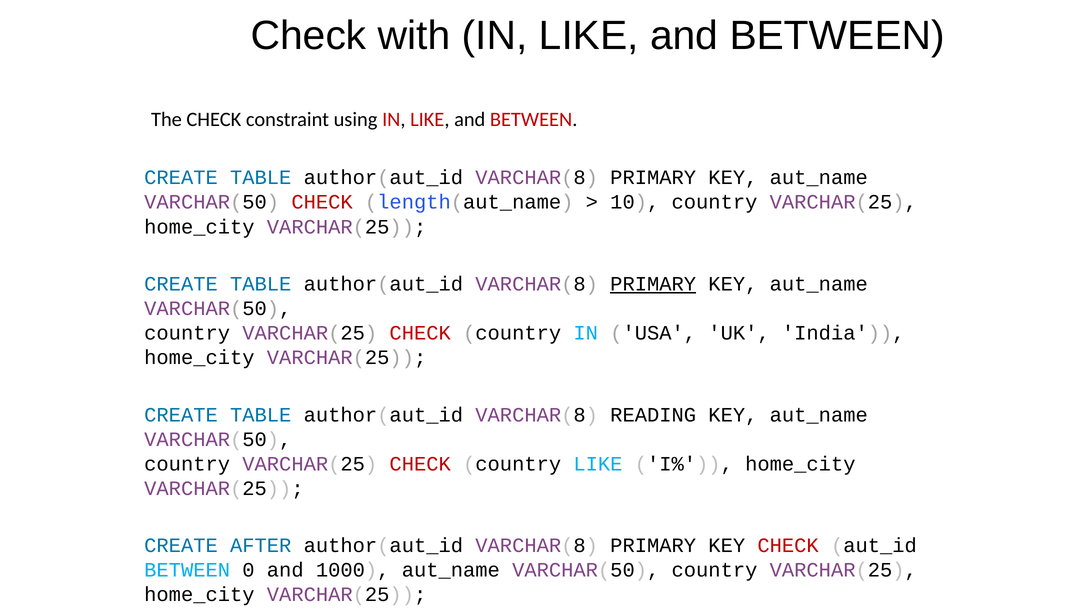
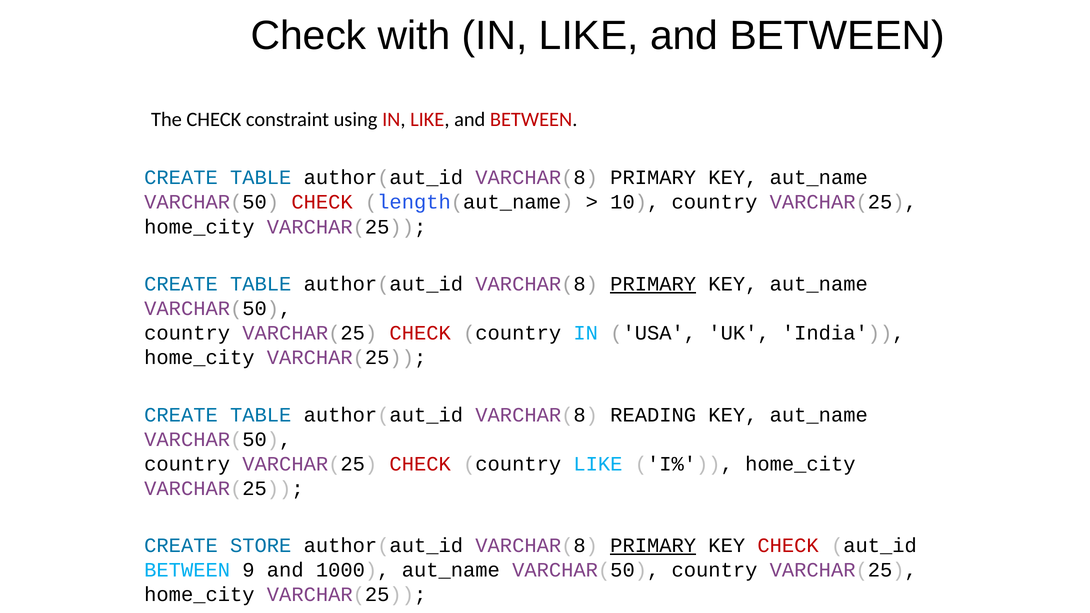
AFTER: AFTER -> STORE (261, 546)
PRIMARY underline: none -> present (653, 546)
0: 0 -> 9 (248, 570)
